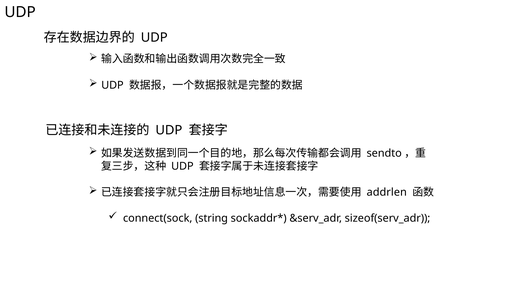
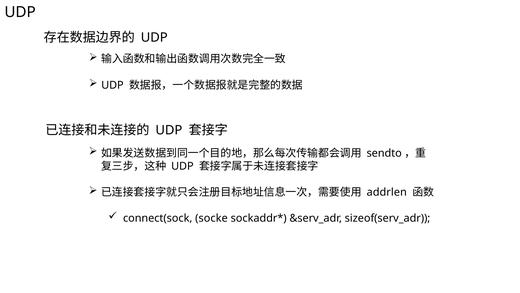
string: string -> socke (211, 218)
